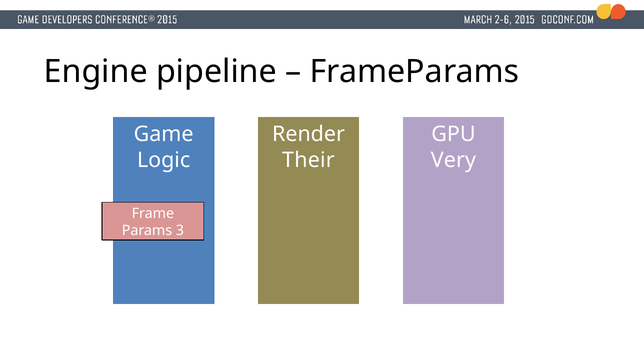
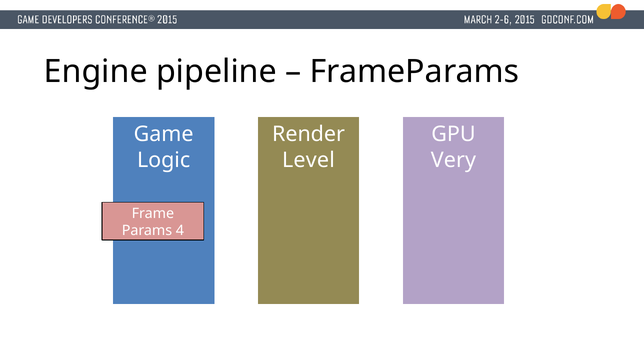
Their: Their -> Level (308, 160)
3: 3 -> 4 (180, 231)
